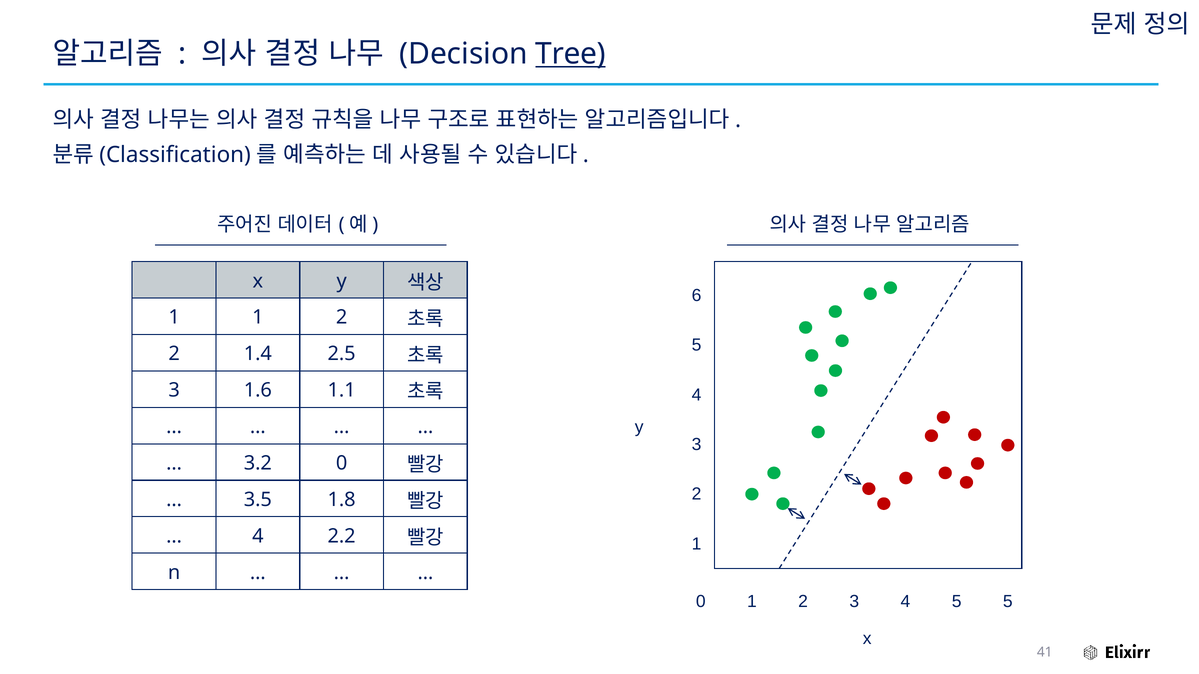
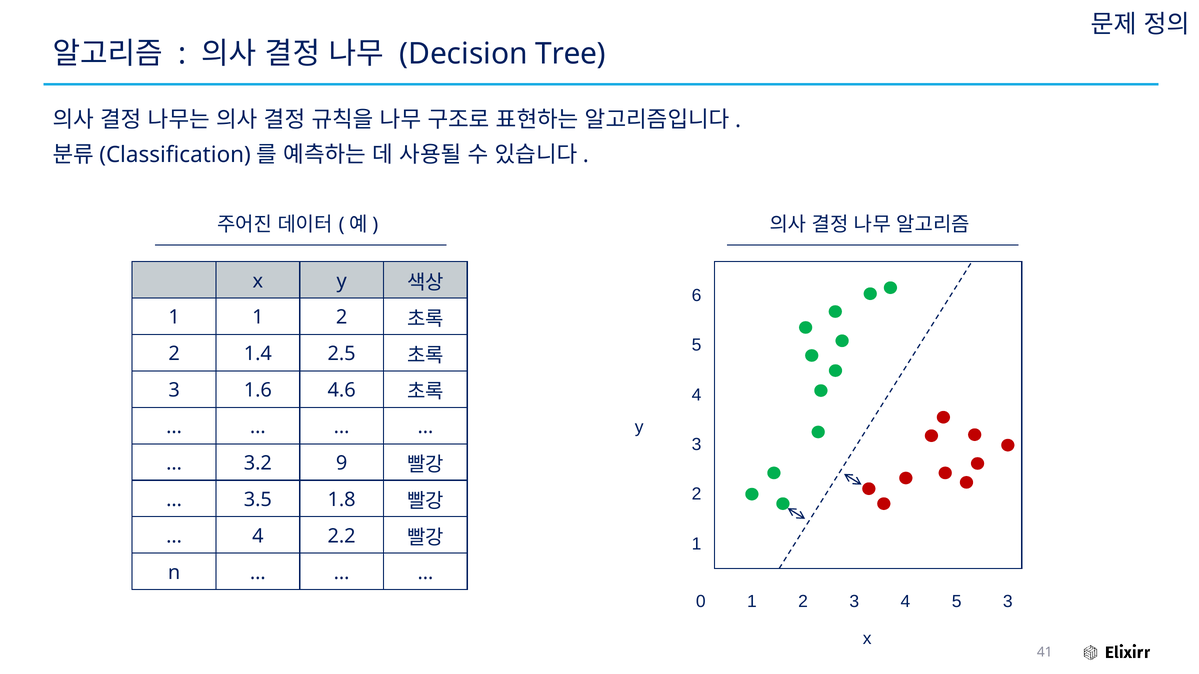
Tree underline: present -> none (571, 54)
1.1: 1.1 -> 4.6 (342, 391)
3.2 0: 0 -> 9 (342, 463)
5 5: 5 -> 3 (1008, 602)
